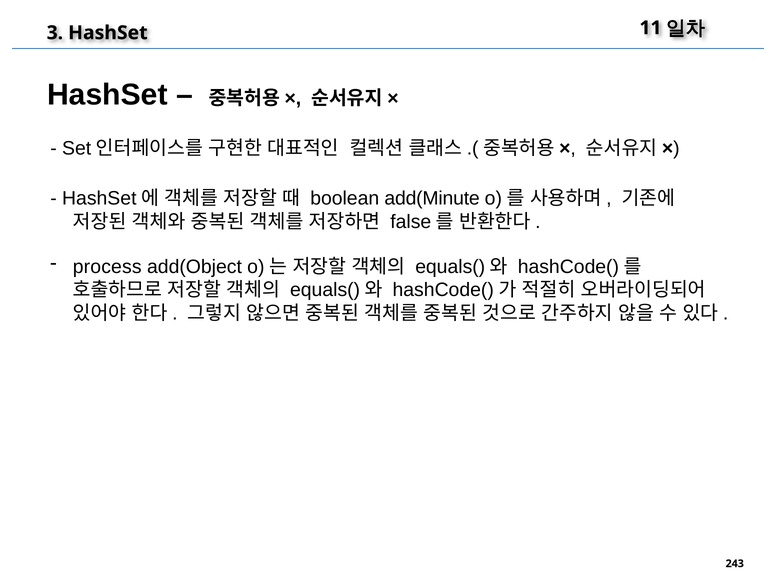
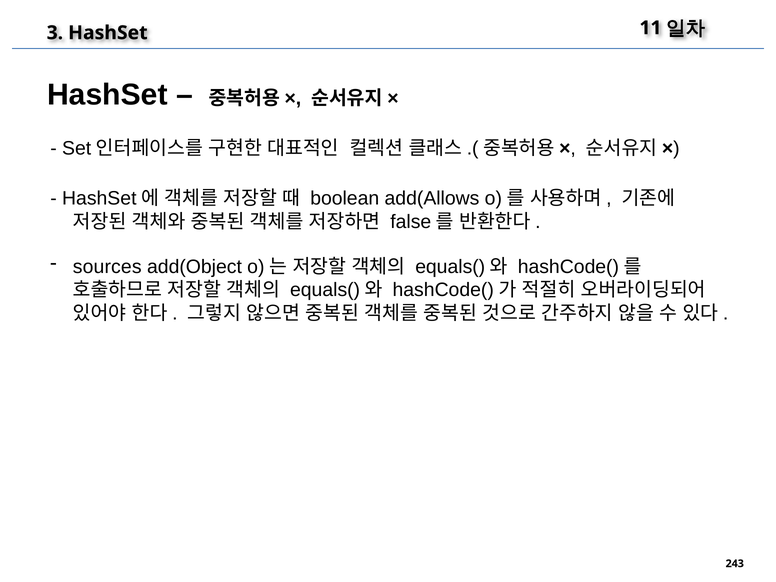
add(Minute: add(Minute -> add(Allows (432, 198)
process: process -> sources (107, 267)
